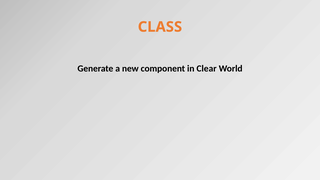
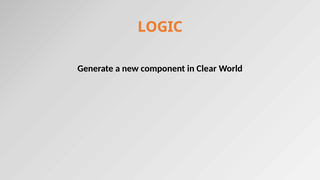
CLASS: CLASS -> LOGIC (160, 27)
